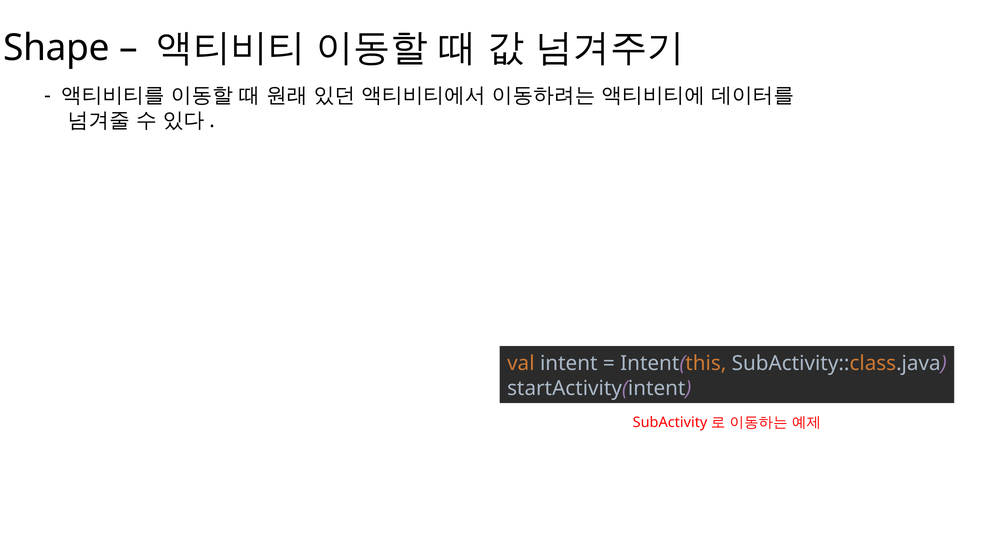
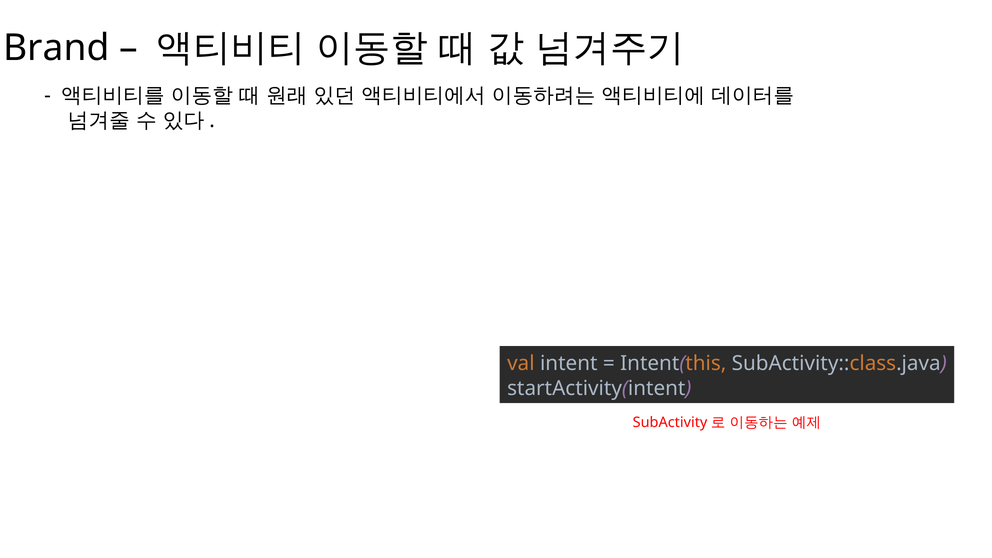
Shape: Shape -> Brand (56, 48)
